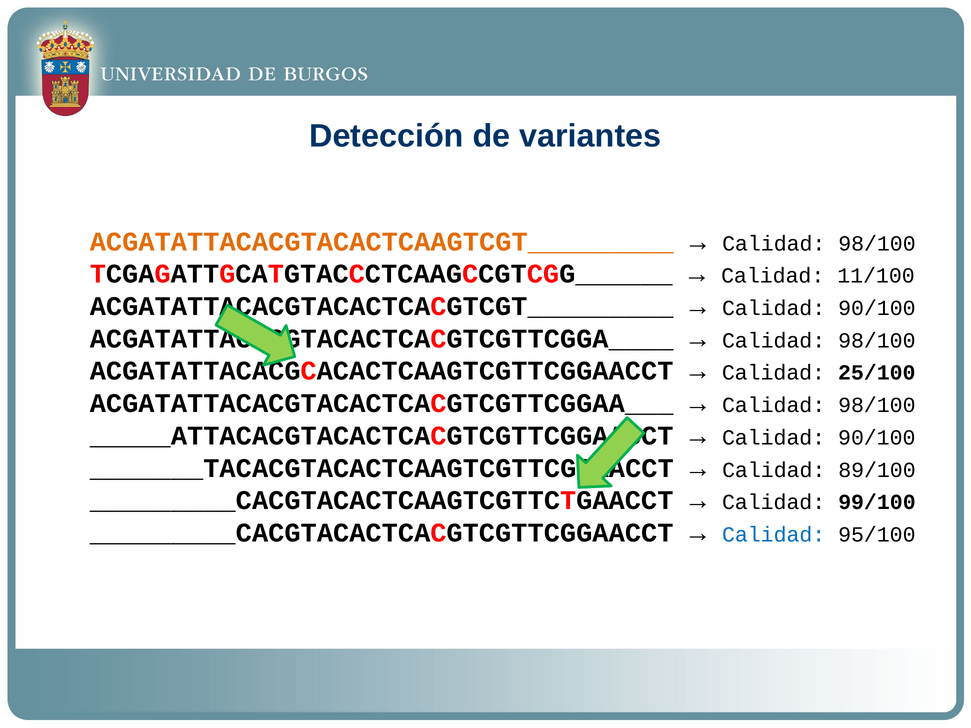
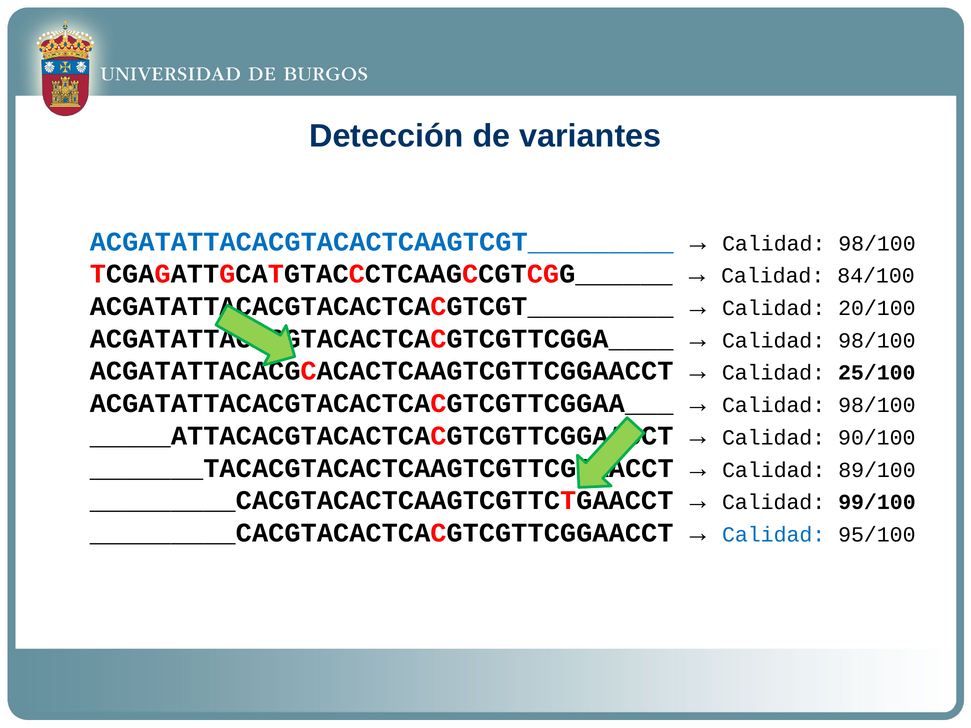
ACGATATTACACGTACACTCAAGTCGT_________ colour: orange -> blue (382, 242)
11/100: 11/100 -> 84/100 (876, 276)
90/100: 90/100 -> 20/100 (877, 308)
